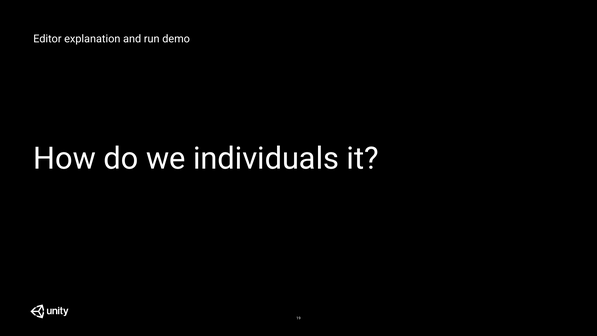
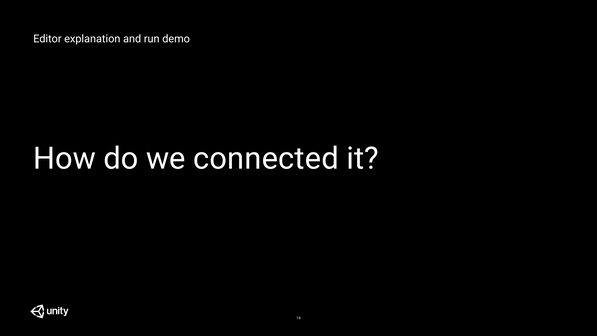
individuals: individuals -> connected (266, 159)
